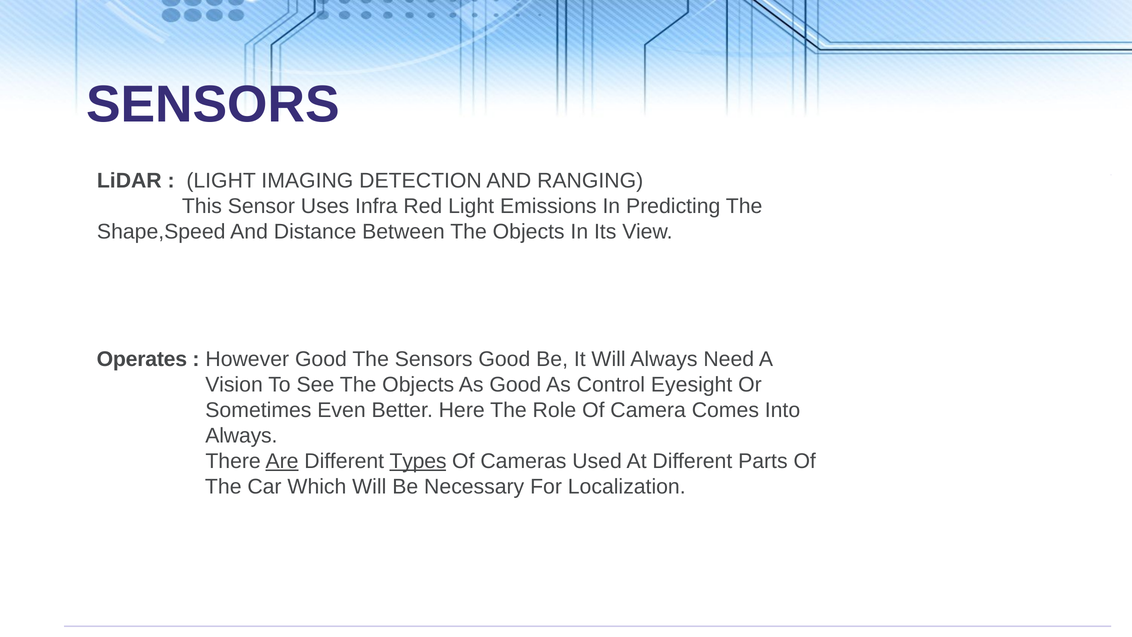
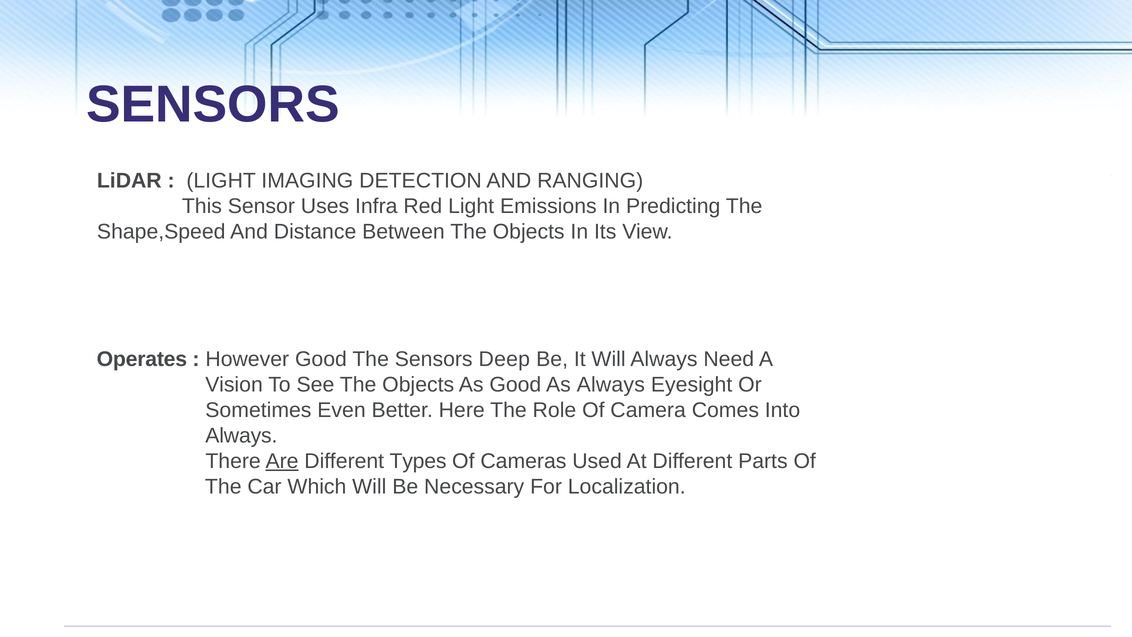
Sensors Good: Good -> Deep (504, 359)
As Control: Control -> Always (611, 385)
Types underline: present -> none (418, 461)
